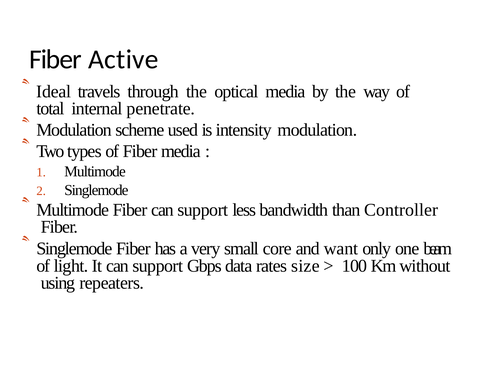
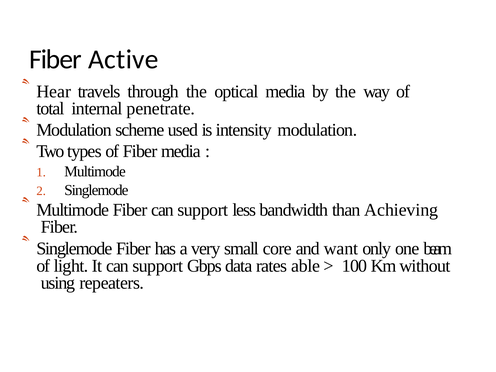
Ideal: Ideal -> Hear (54, 91)
Controller: Controller -> Achieving (401, 210)
size: size -> able (306, 266)
